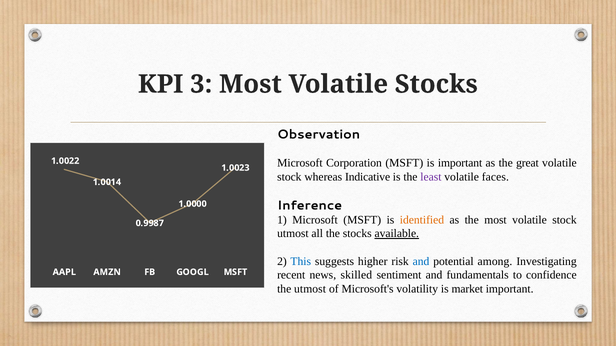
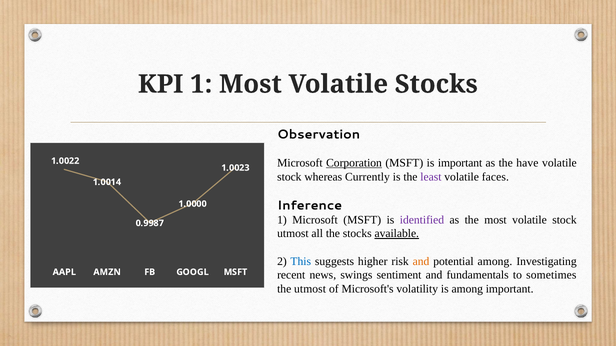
KPI 3: 3 -> 1 (201, 84)
Corporation underline: none -> present (354, 163)
great: great -> have (527, 163)
Indicative: Indicative -> Currently (367, 177)
identified colour: orange -> purple (422, 220)
and colour: blue -> orange (421, 262)
skilled: skilled -> swings (356, 276)
confidence: confidence -> sometimes (551, 276)
is market: market -> among (467, 289)
